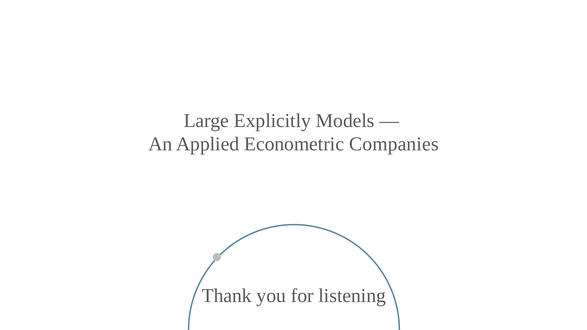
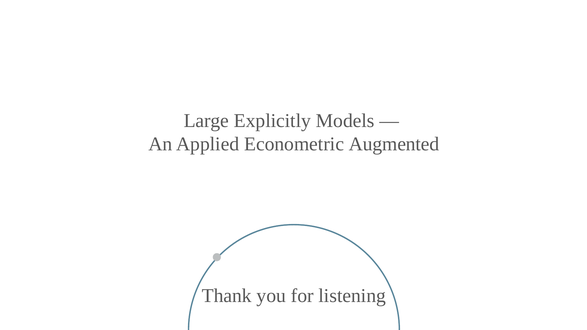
Companies: Companies -> Augmented (394, 144)
